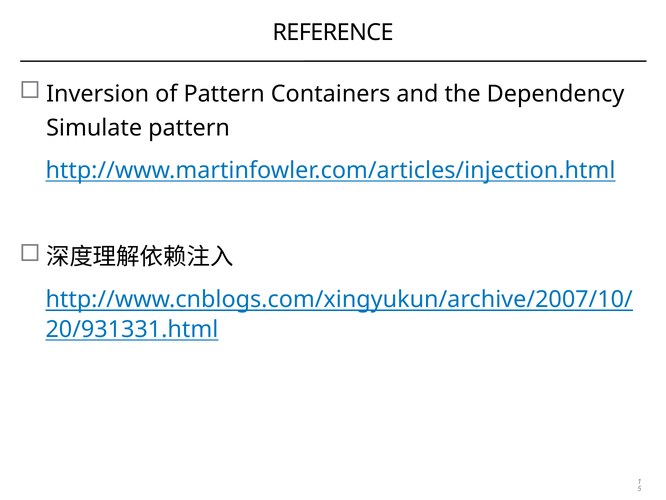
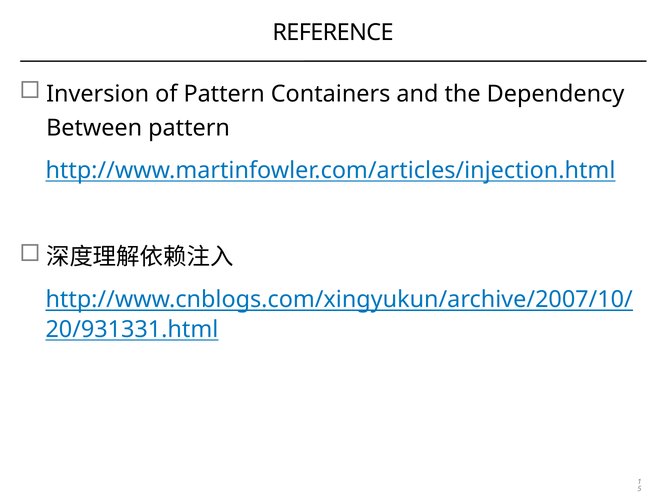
Simulate: Simulate -> Between (94, 128)
